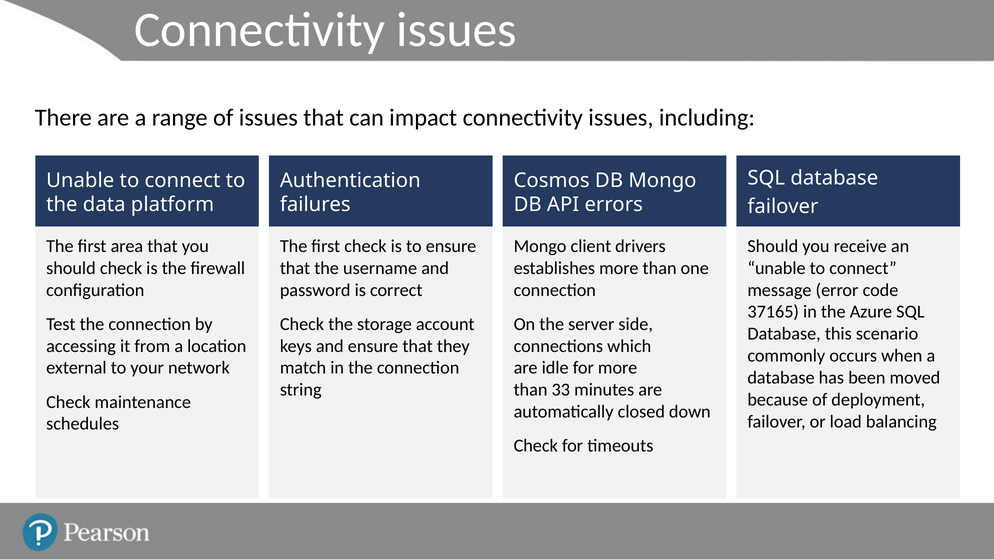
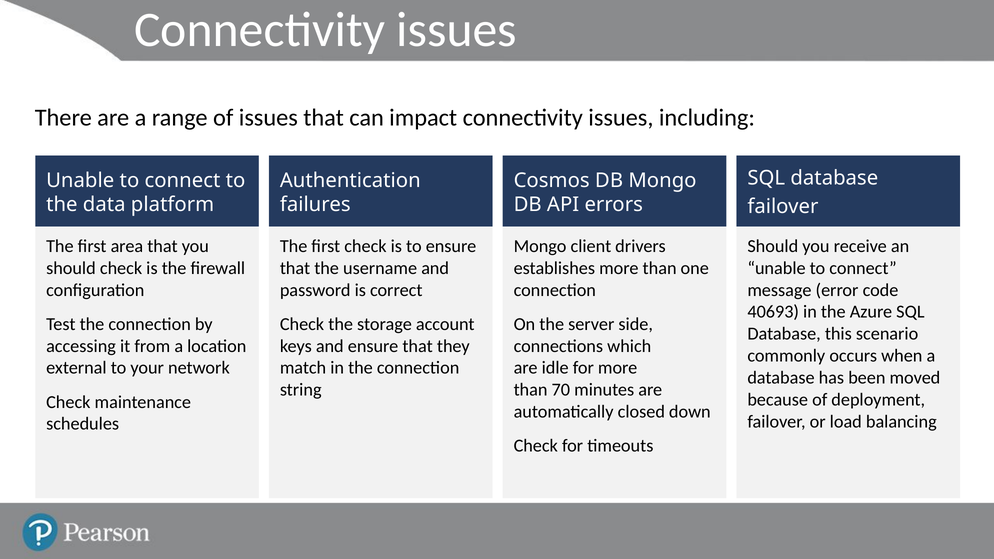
37165: 37165 -> 40693 (773, 312)
33: 33 -> 70 (561, 390)
